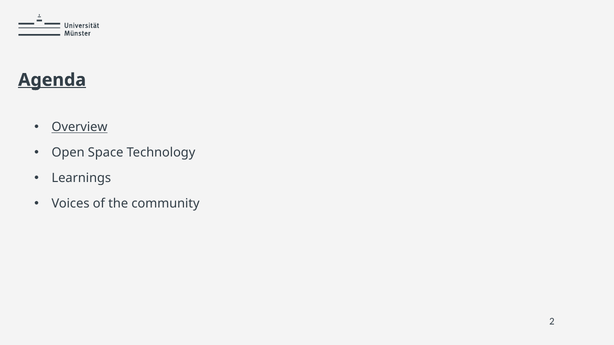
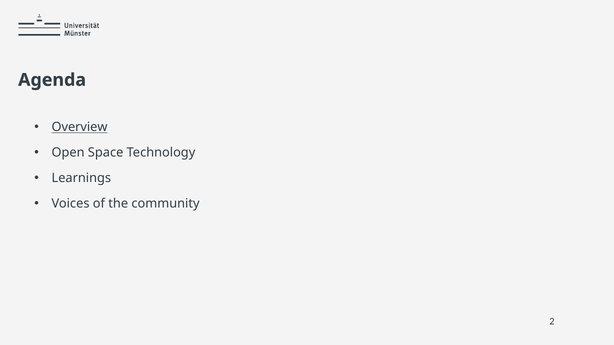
Agenda underline: present -> none (52, 80)
